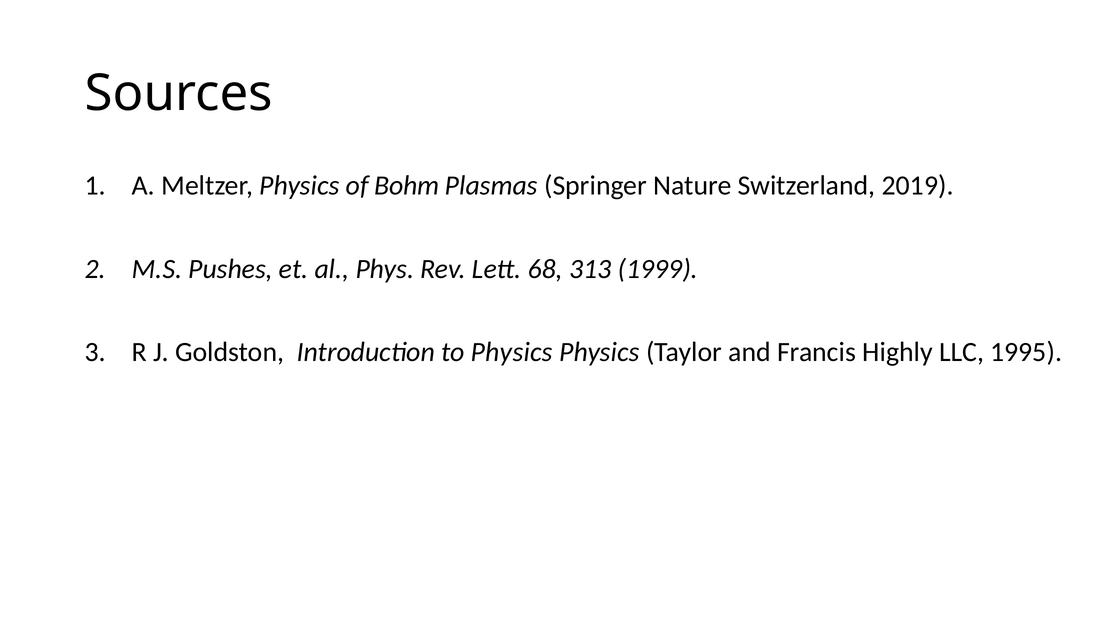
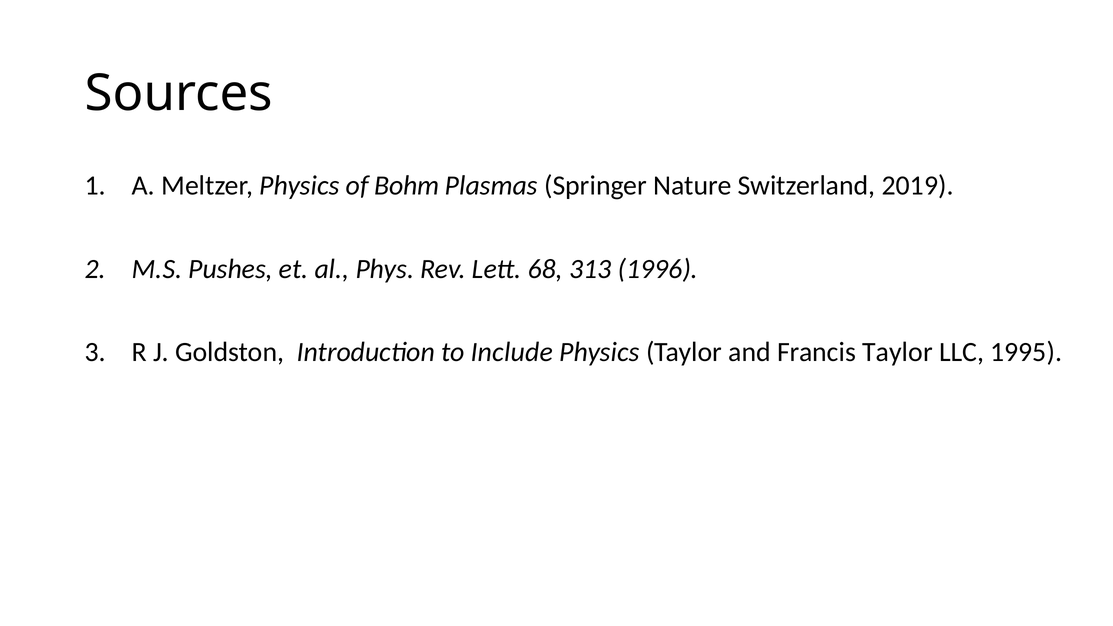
1999: 1999 -> 1996 (658, 269)
to Physics: Physics -> Include (512, 352)
Francis Highly: Highly -> Taylor (898, 352)
